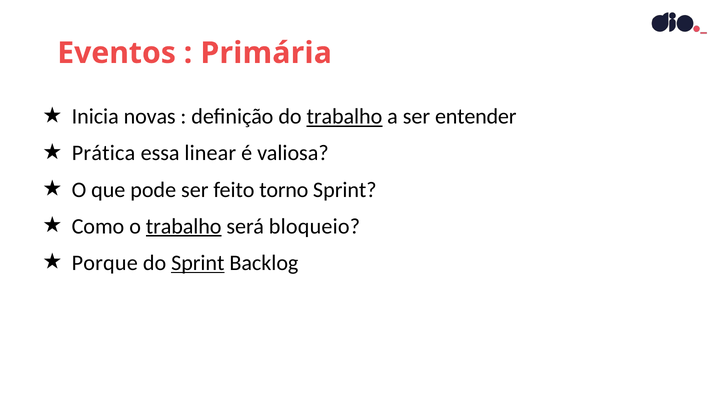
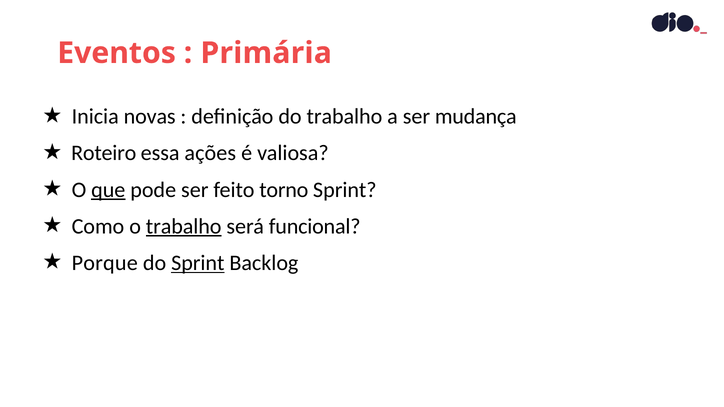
trabalho underline: present -> none (344, 117)
entender: entender -> mudança (476, 117)
Prática: Prática -> Roteiro (104, 153)
linear: linear -> ações (210, 153)
que underline: none -> present (108, 190)
bloqueio: bloqueio -> funcional (315, 226)
